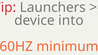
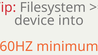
Launchers: Launchers -> Filesystem (53, 7)
